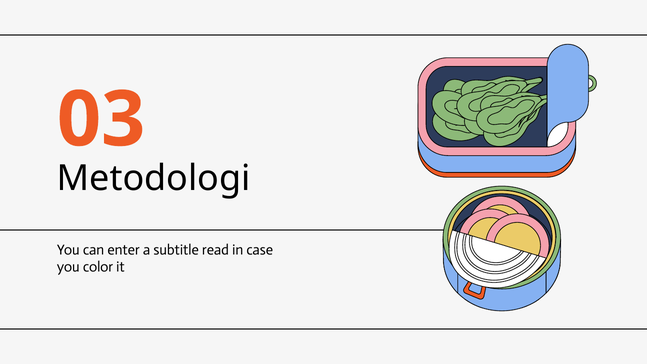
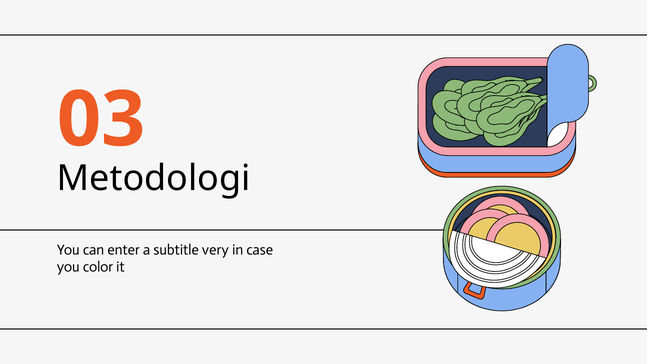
read: read -> very (215, 250)
